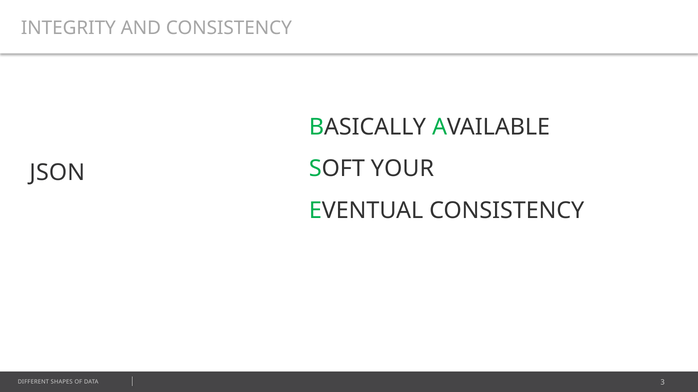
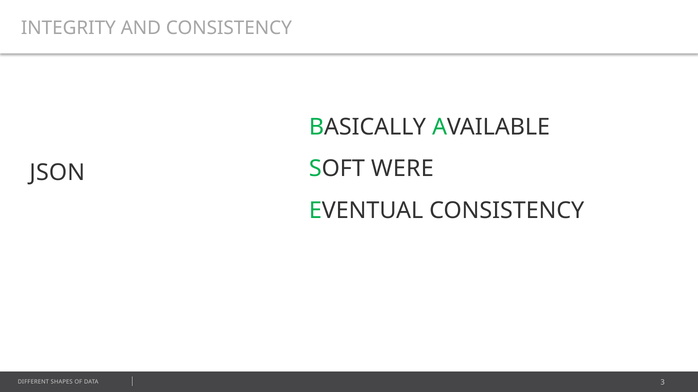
YOUR: YOUR -> WERE (402, 169)
